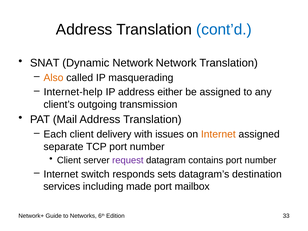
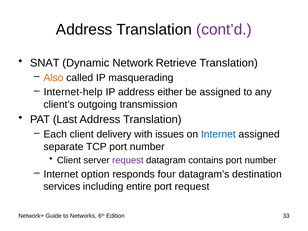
cont’d colour: blue -> purple (224, 30)
Network Network: Network -> Retrieve (176, 63)
Mail: Mail -> Last (65, 120)
Internet colour: orange -> blue (218, 134)
switch: switch -> option (95, 174)
sets: sets -> four (167, 174)
made: made -> entire (139, 187)
port mailbox: mailbox -> request (192, 187)
